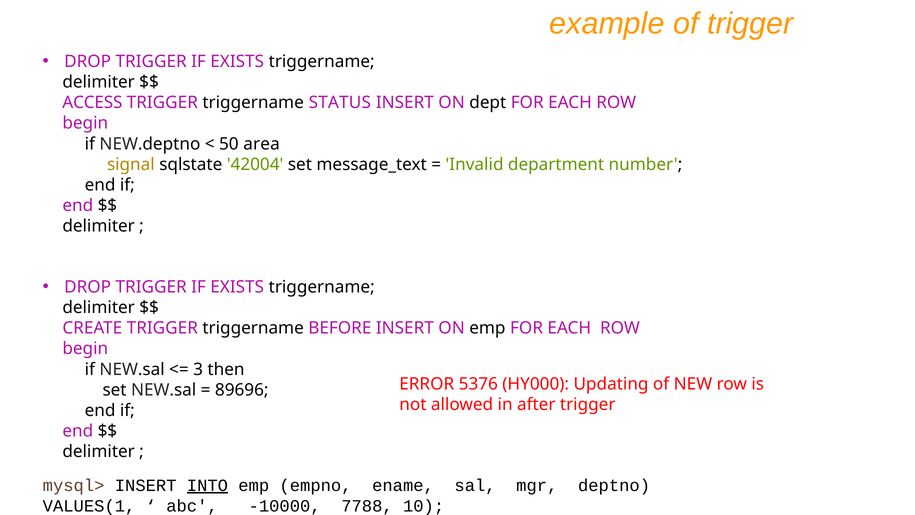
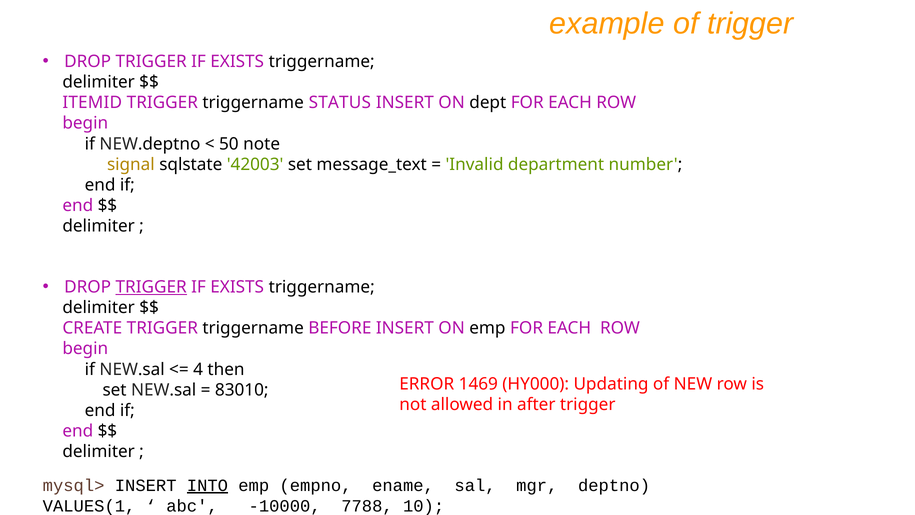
ACCESS: ACCESS -> ITEMID (92, 103)
area: area -> note (262, 144)
42004: 42004 -> 42003 (255, 164)
TRIGGER underline: none -> present (151, 287)
3: 3 -> 4 (198, 369)
5376: 5376 -> 1469 (478, 384)
89696: 89696 -> 83010 (242, 390)
